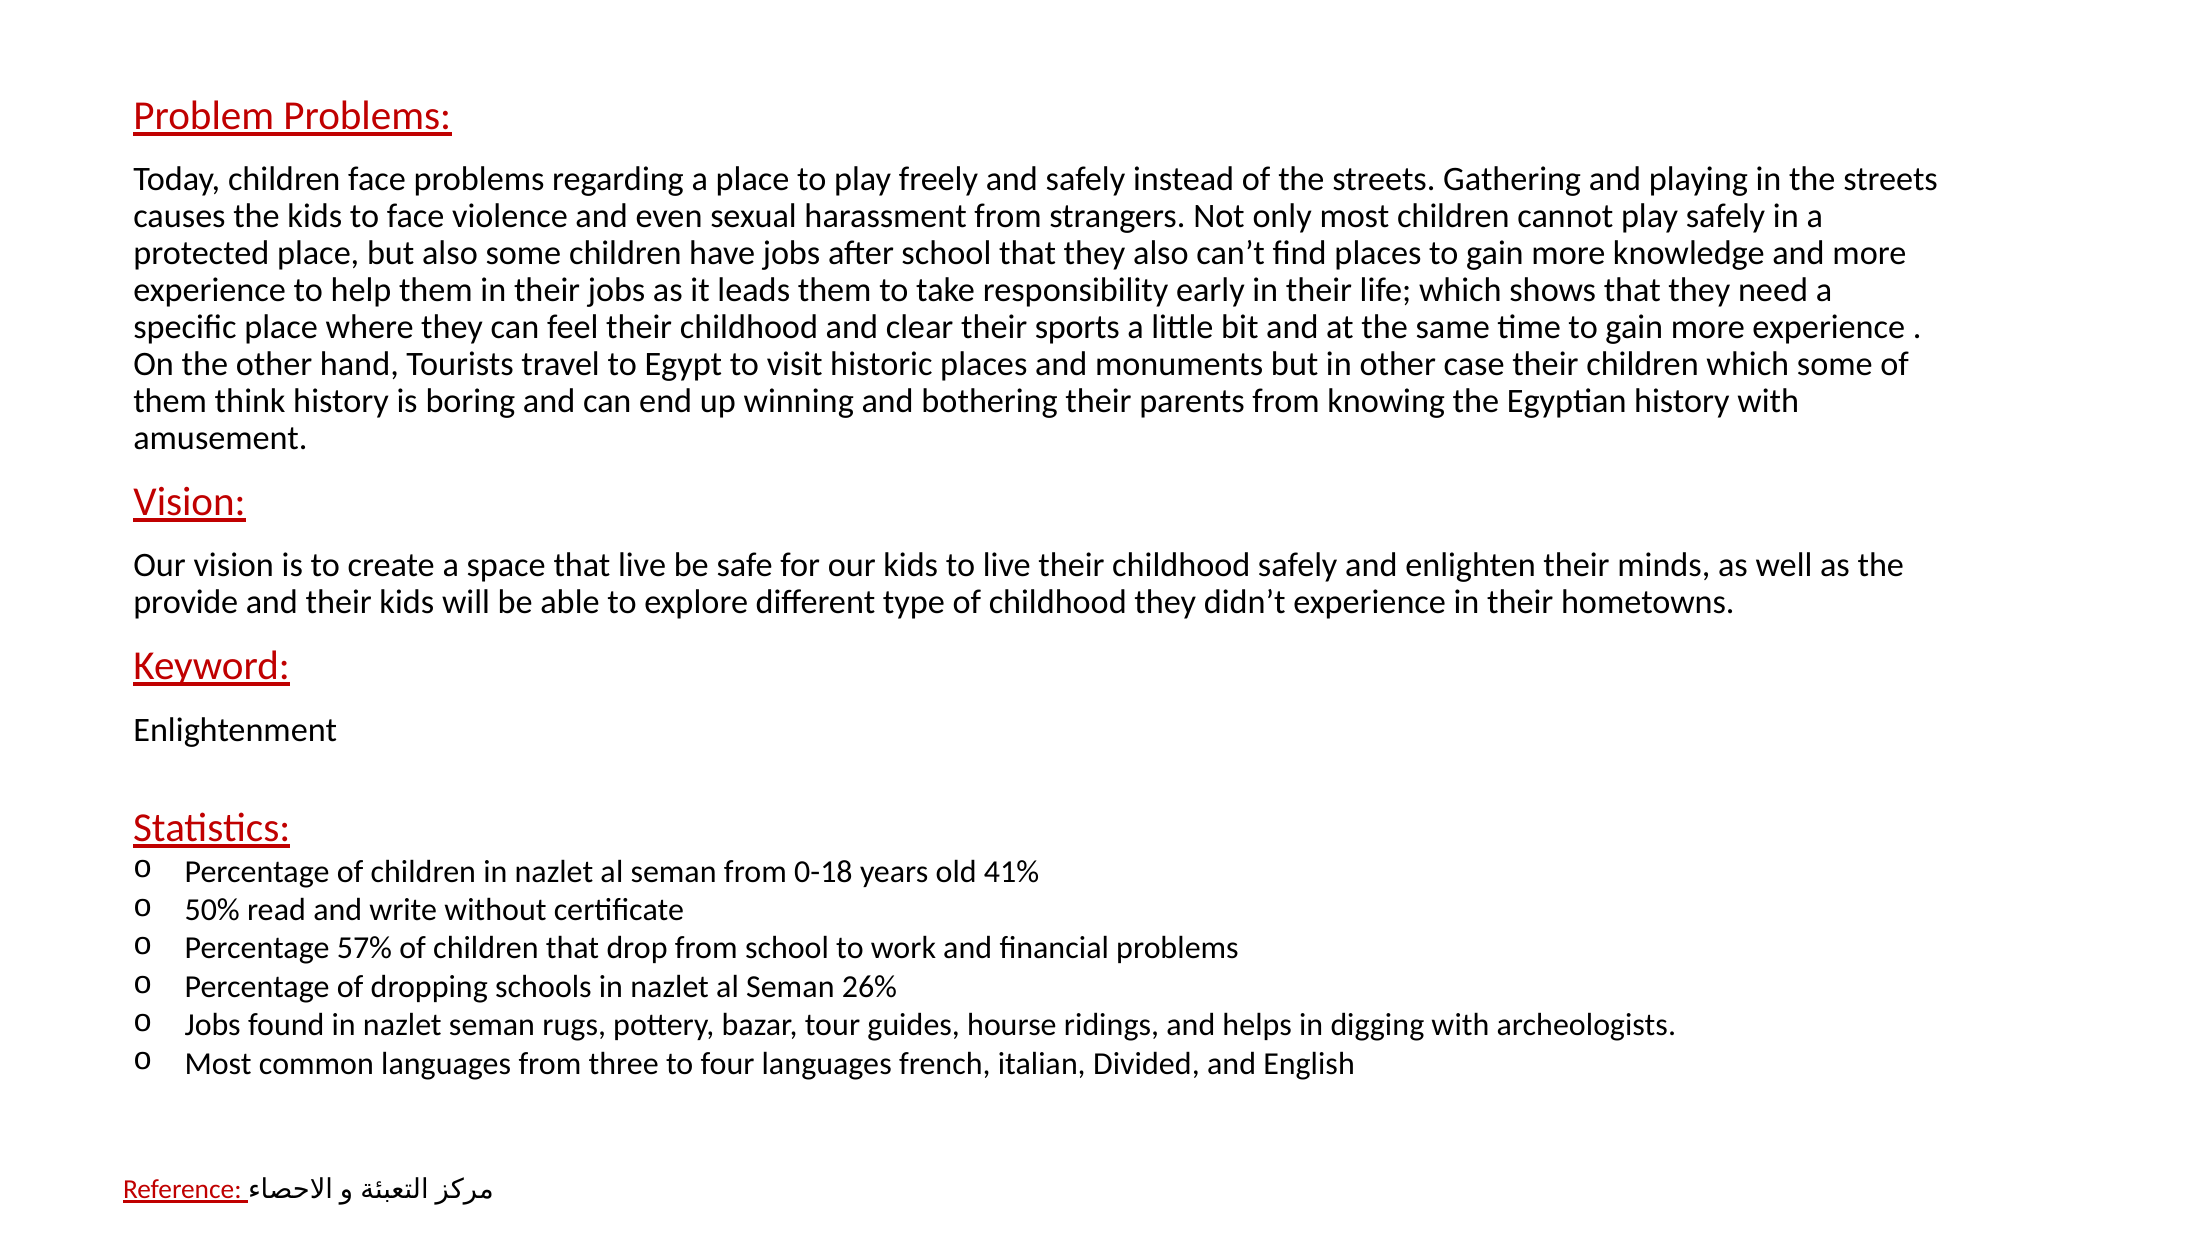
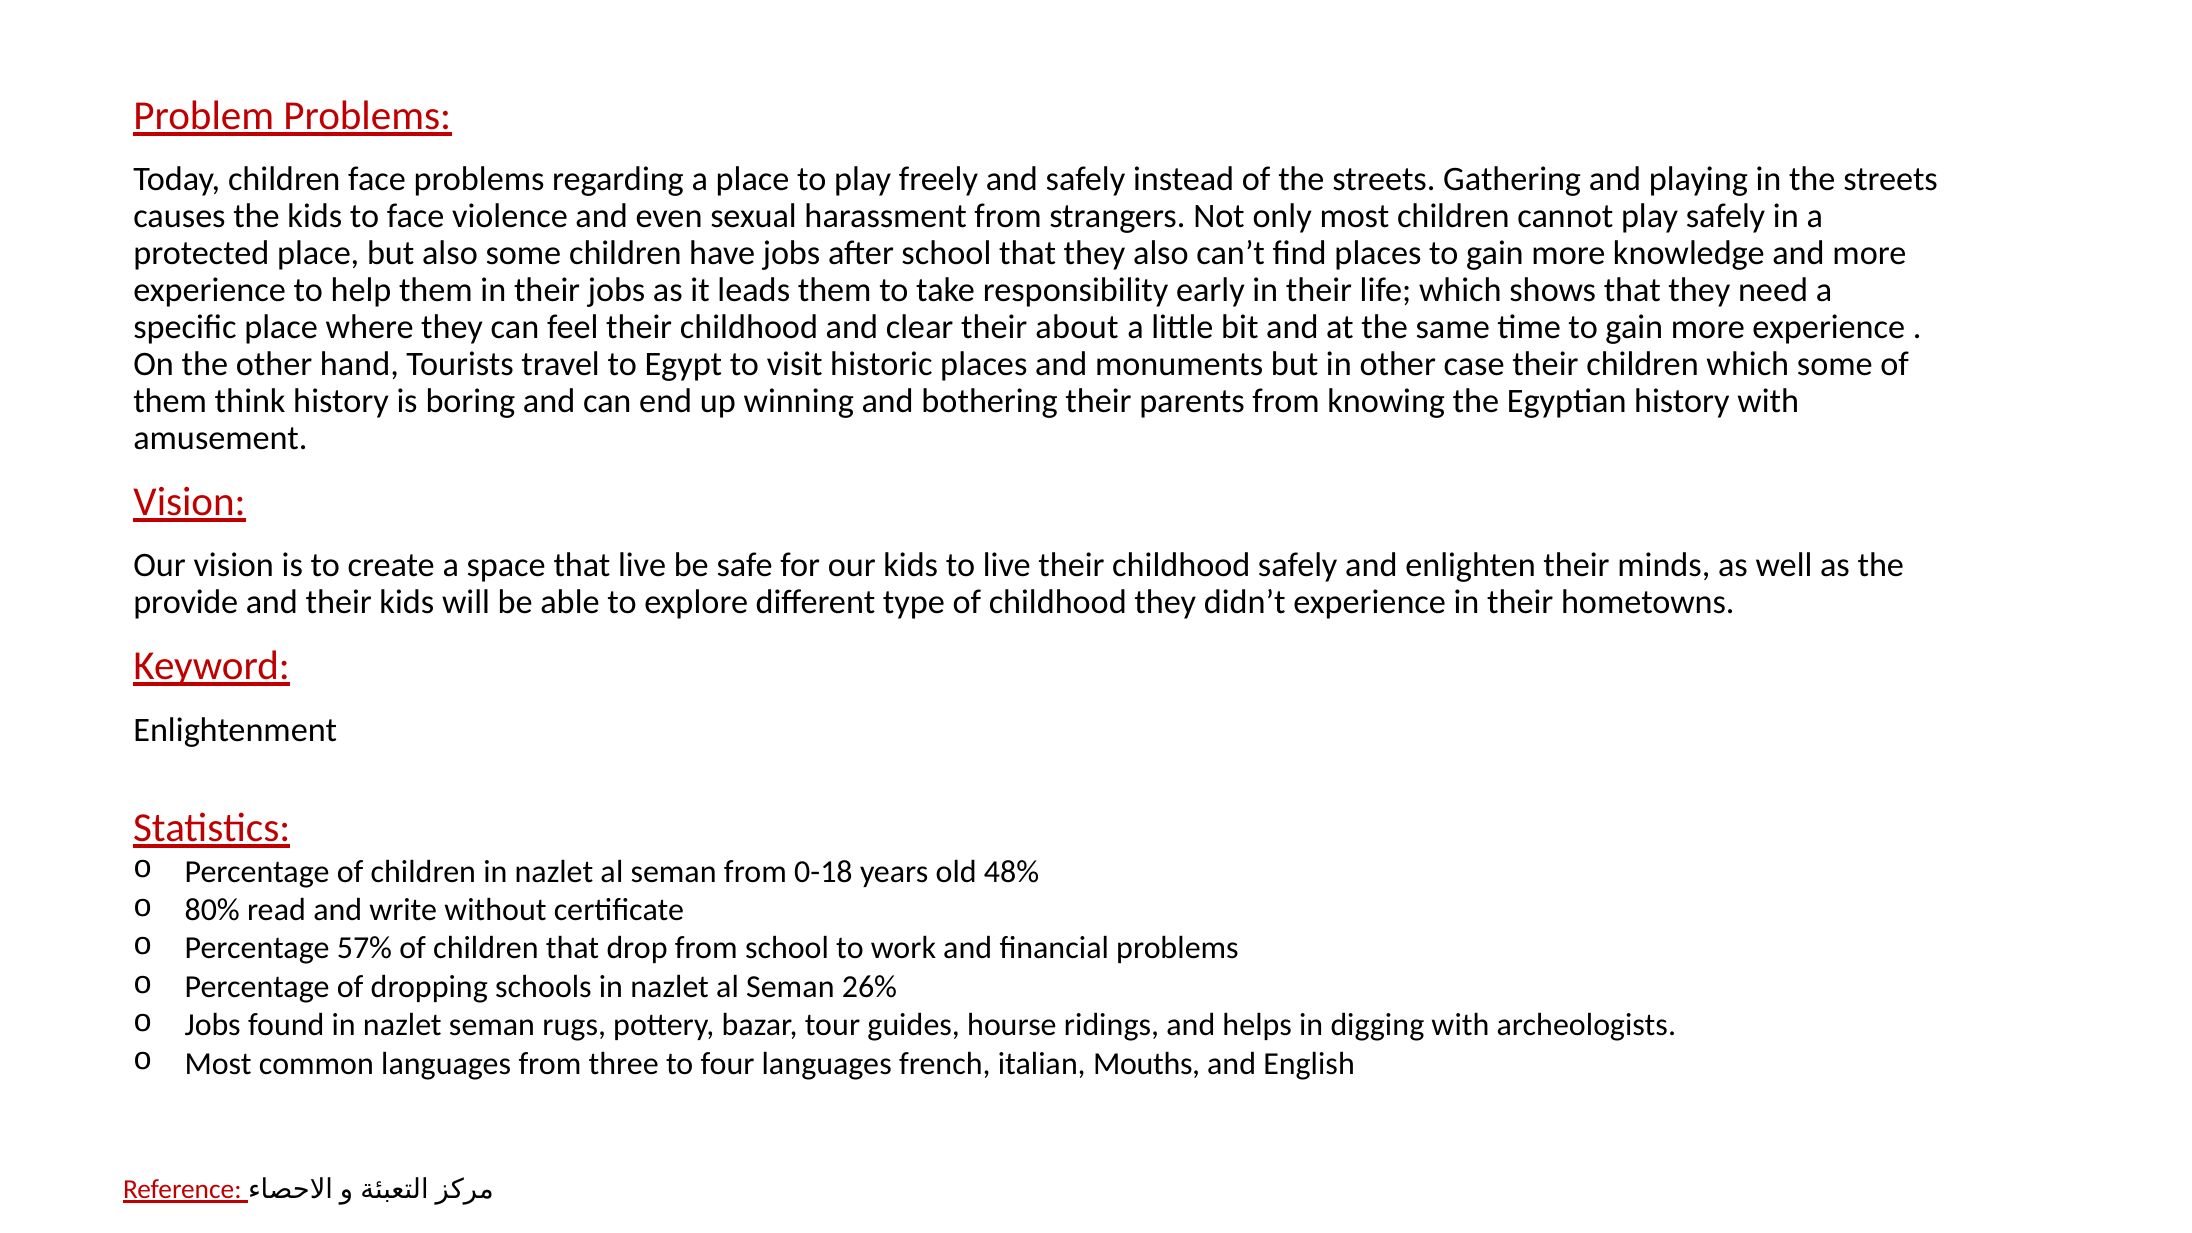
sports: sports -> about (1077, 327)
41%: 41% -> 48% (1012, 872)
50%: 50% -> 80% (212, 910)
Divided: Divided -> Mouths (1147, 1064)
